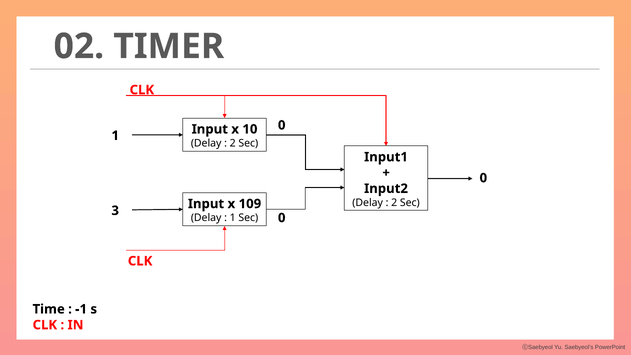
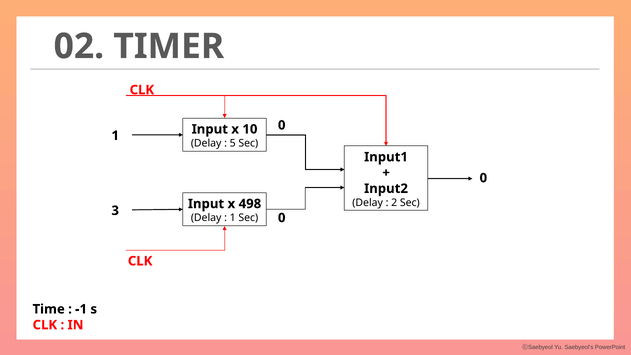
2: 2 -> 5 (233, 143)
109: 109 -> 498 (250, 204)
